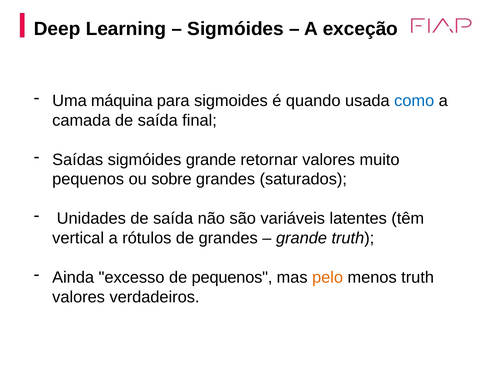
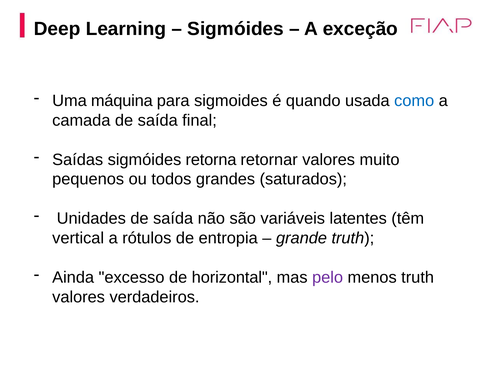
sigmóides grande: grande -> retorna (211, 160)
sobre: sobre -> todos (171, 179)
de grandes: grandes -> entropia (228, 238)
de pequenos: pequenos -> horizontal (232, 278)
pelo colour: orange -> purple (328, 278)
